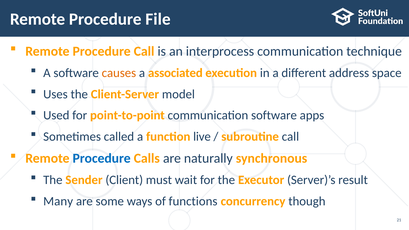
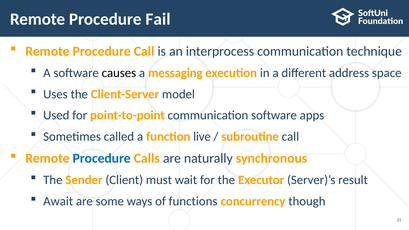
File: File -> Fail (158, 19)
causes colour: orange -> black (119, 73)
associated: associated -> messaging (175, 73)
Many: Many -> Await (58, 201)
